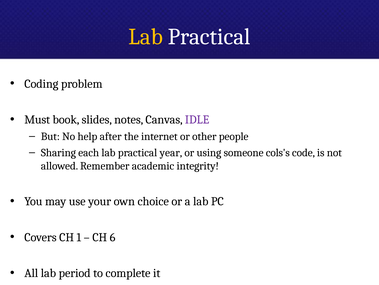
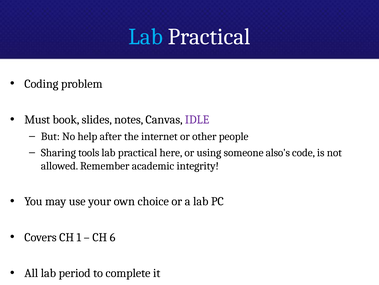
Lab colour: yellow -> light blue (146, 37)
each: each -> tools (89, 152)
year: year -> here (171, 152)
cols's: cols's -> also's (278, 152)
